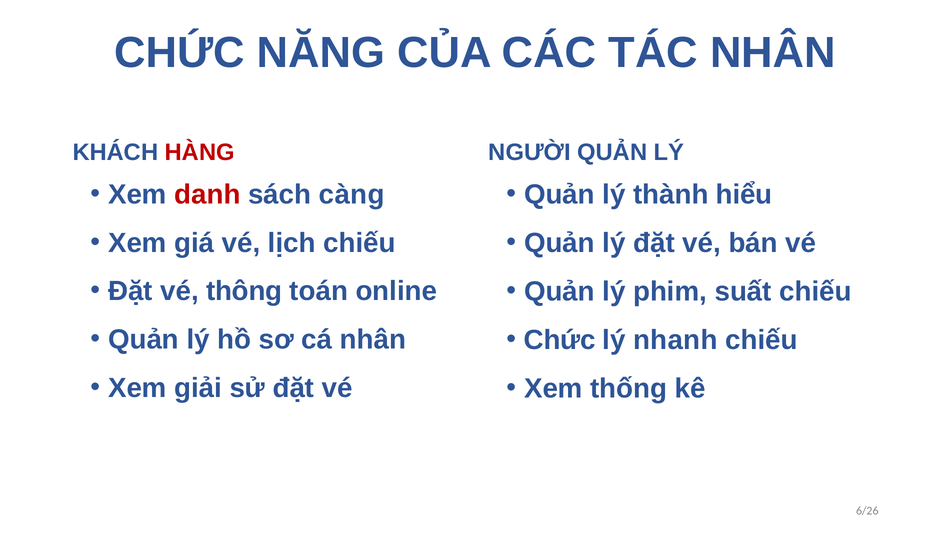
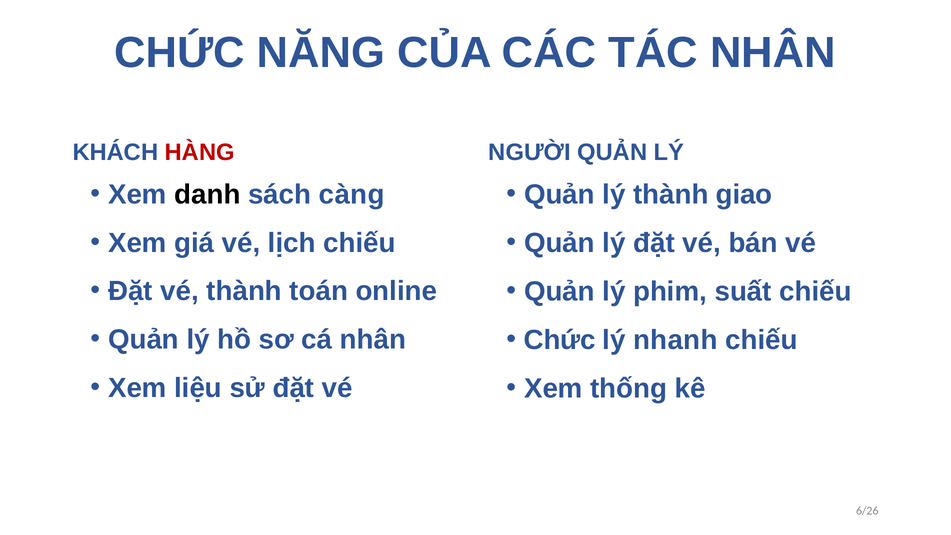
danh colour: red -> black (207, 194)
hiểu: hiểu -> giao (744, 194)
vé thông: thông -> thành (244, 291)
giải: giải -> liệu (198, 388)
